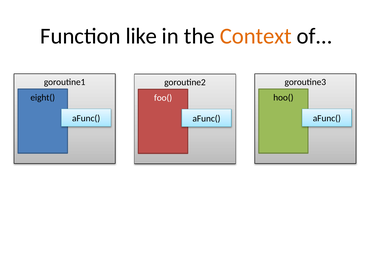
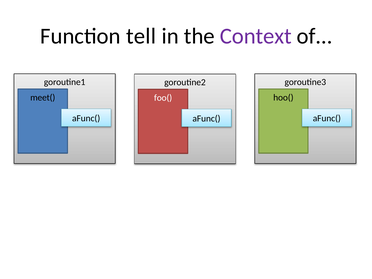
like: like -> tell (141, 36)
Context colour: orange -> purple (256, 36)
eight(: eight( -> meet( (43, 98)
